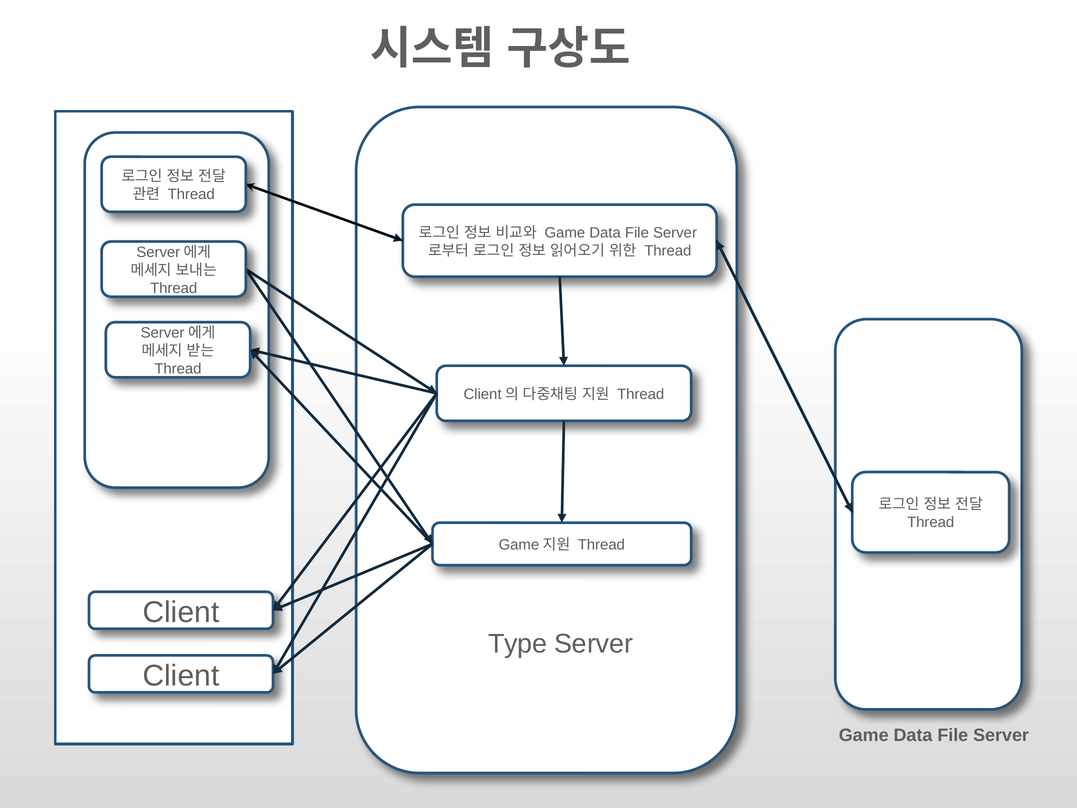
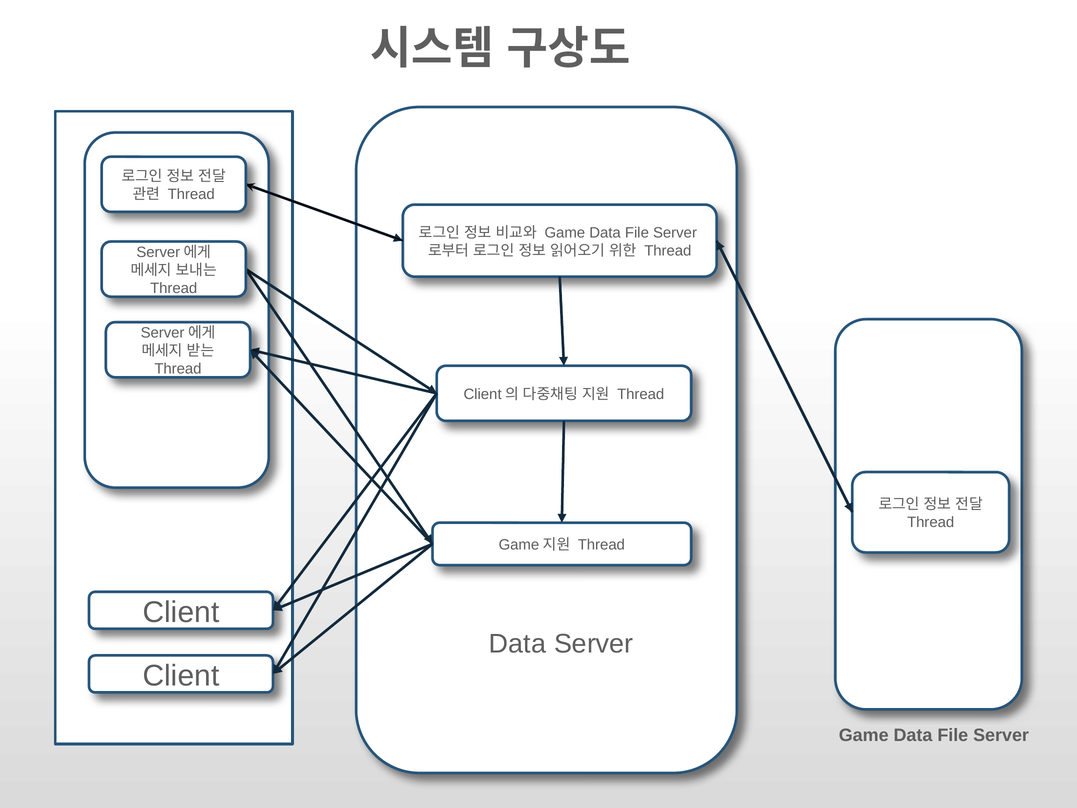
Type: Type -> Data (517, 643)
